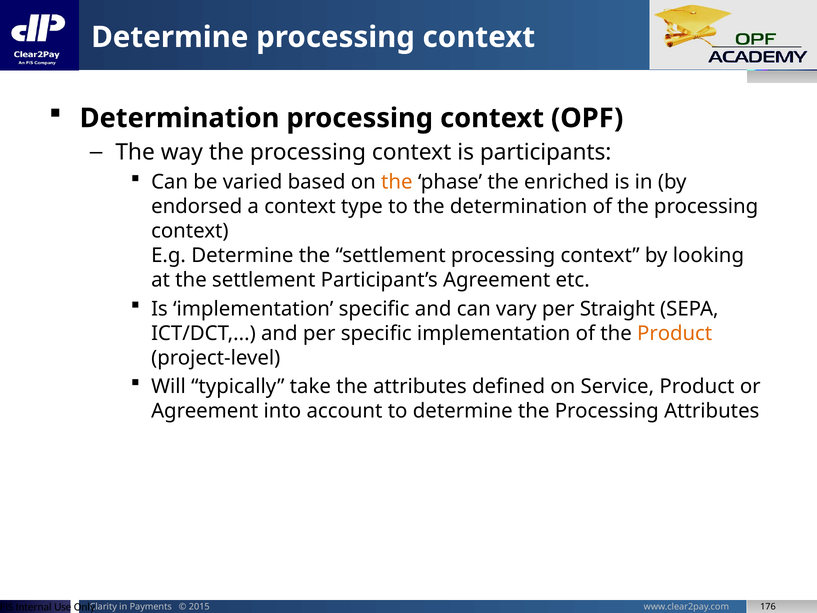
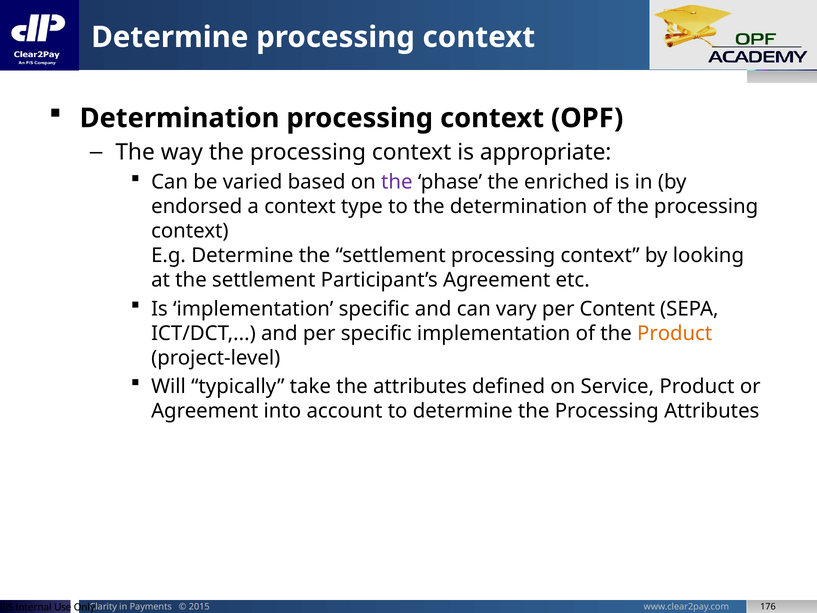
participants: participants -> appropriate (546, 152)
the colour: orange -> purple (397, 182)
Straight: Straight -> Content (617, 309)
